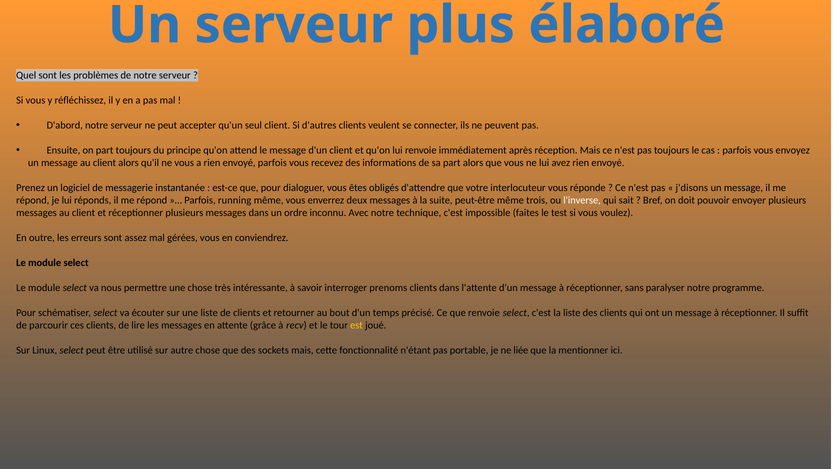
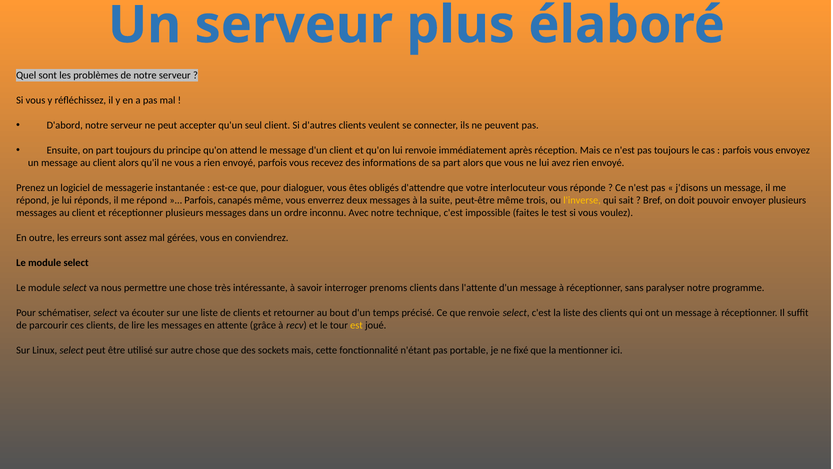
running: running -> canapés (235, 200)
l'inverse colour: white -> yellow (582, 200)
liée: liée -> fixé (521, 350)
